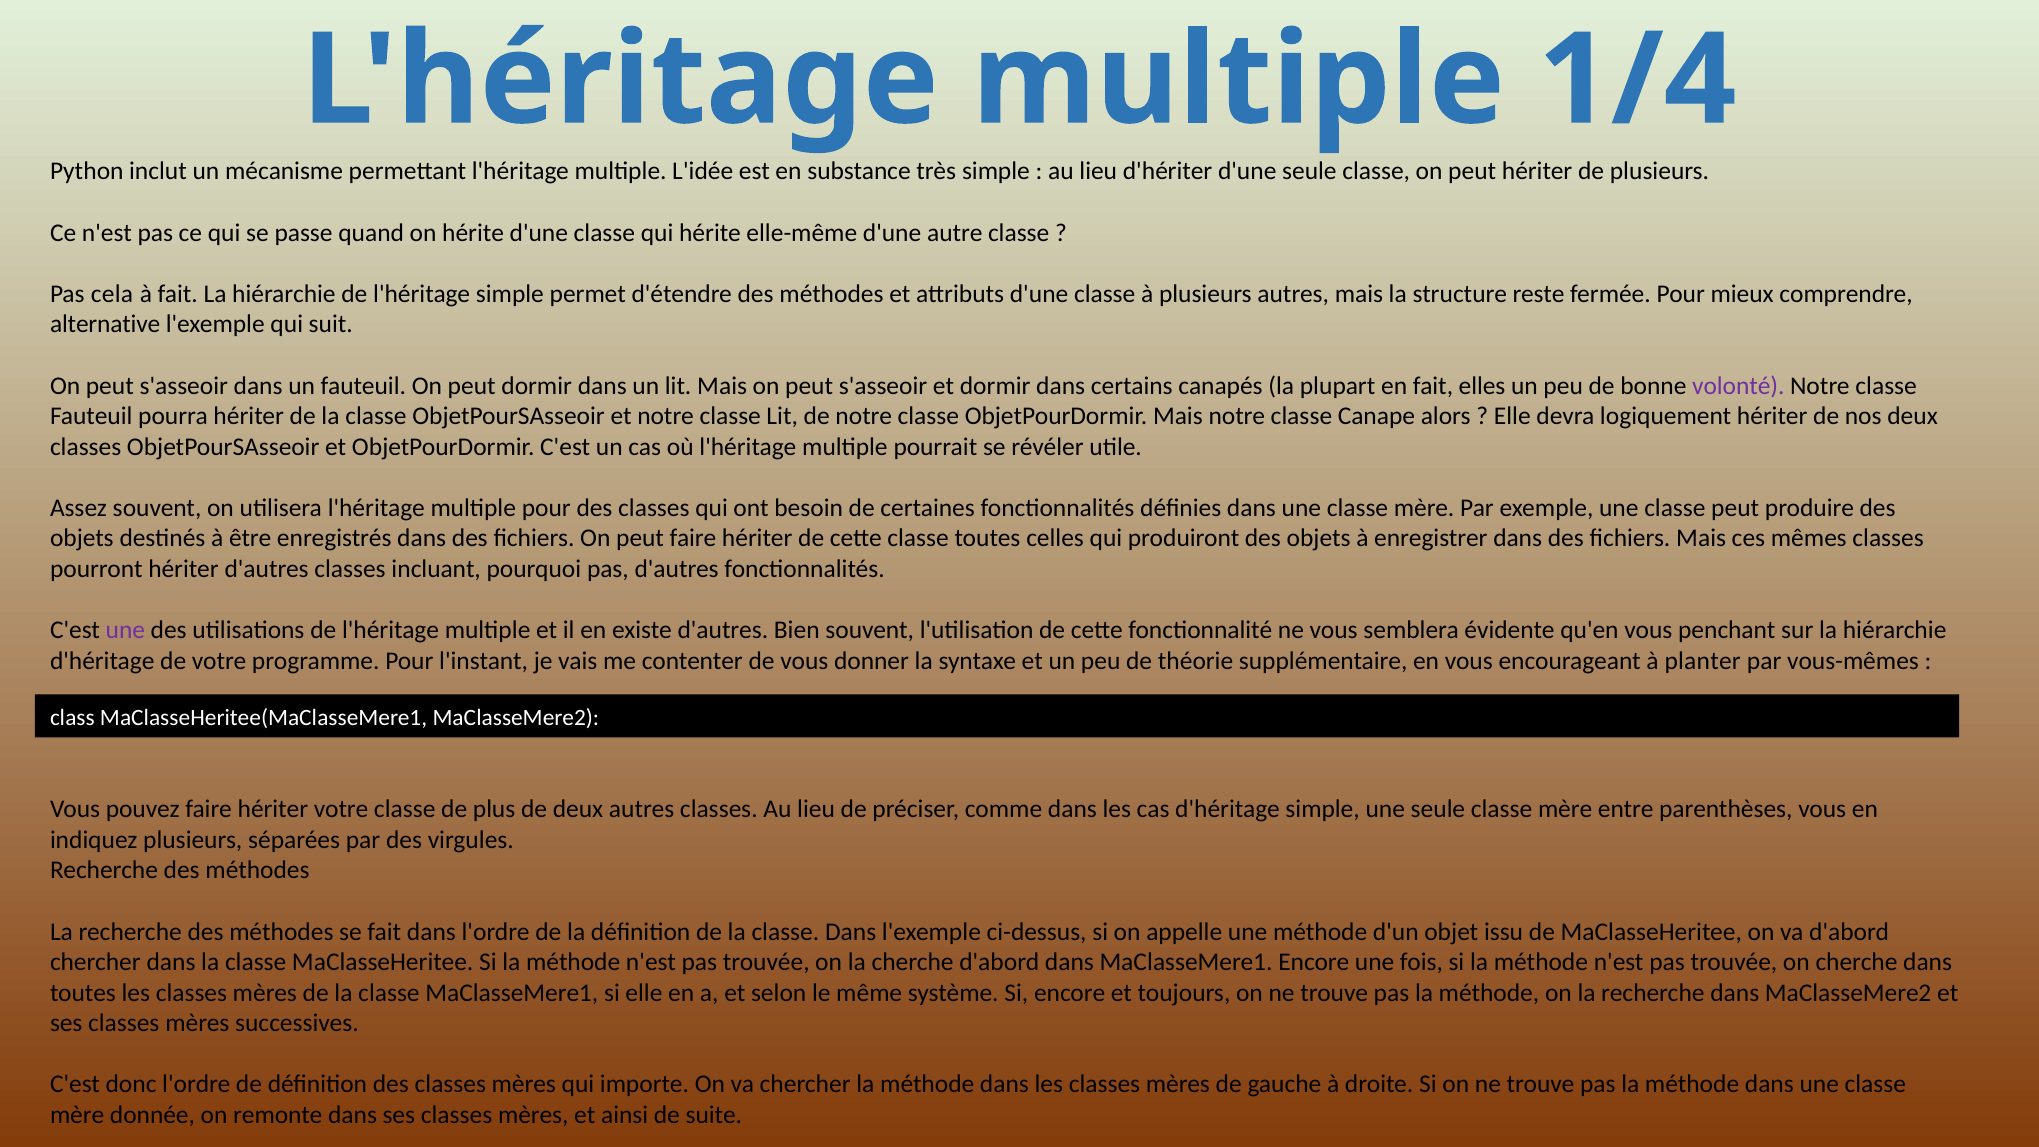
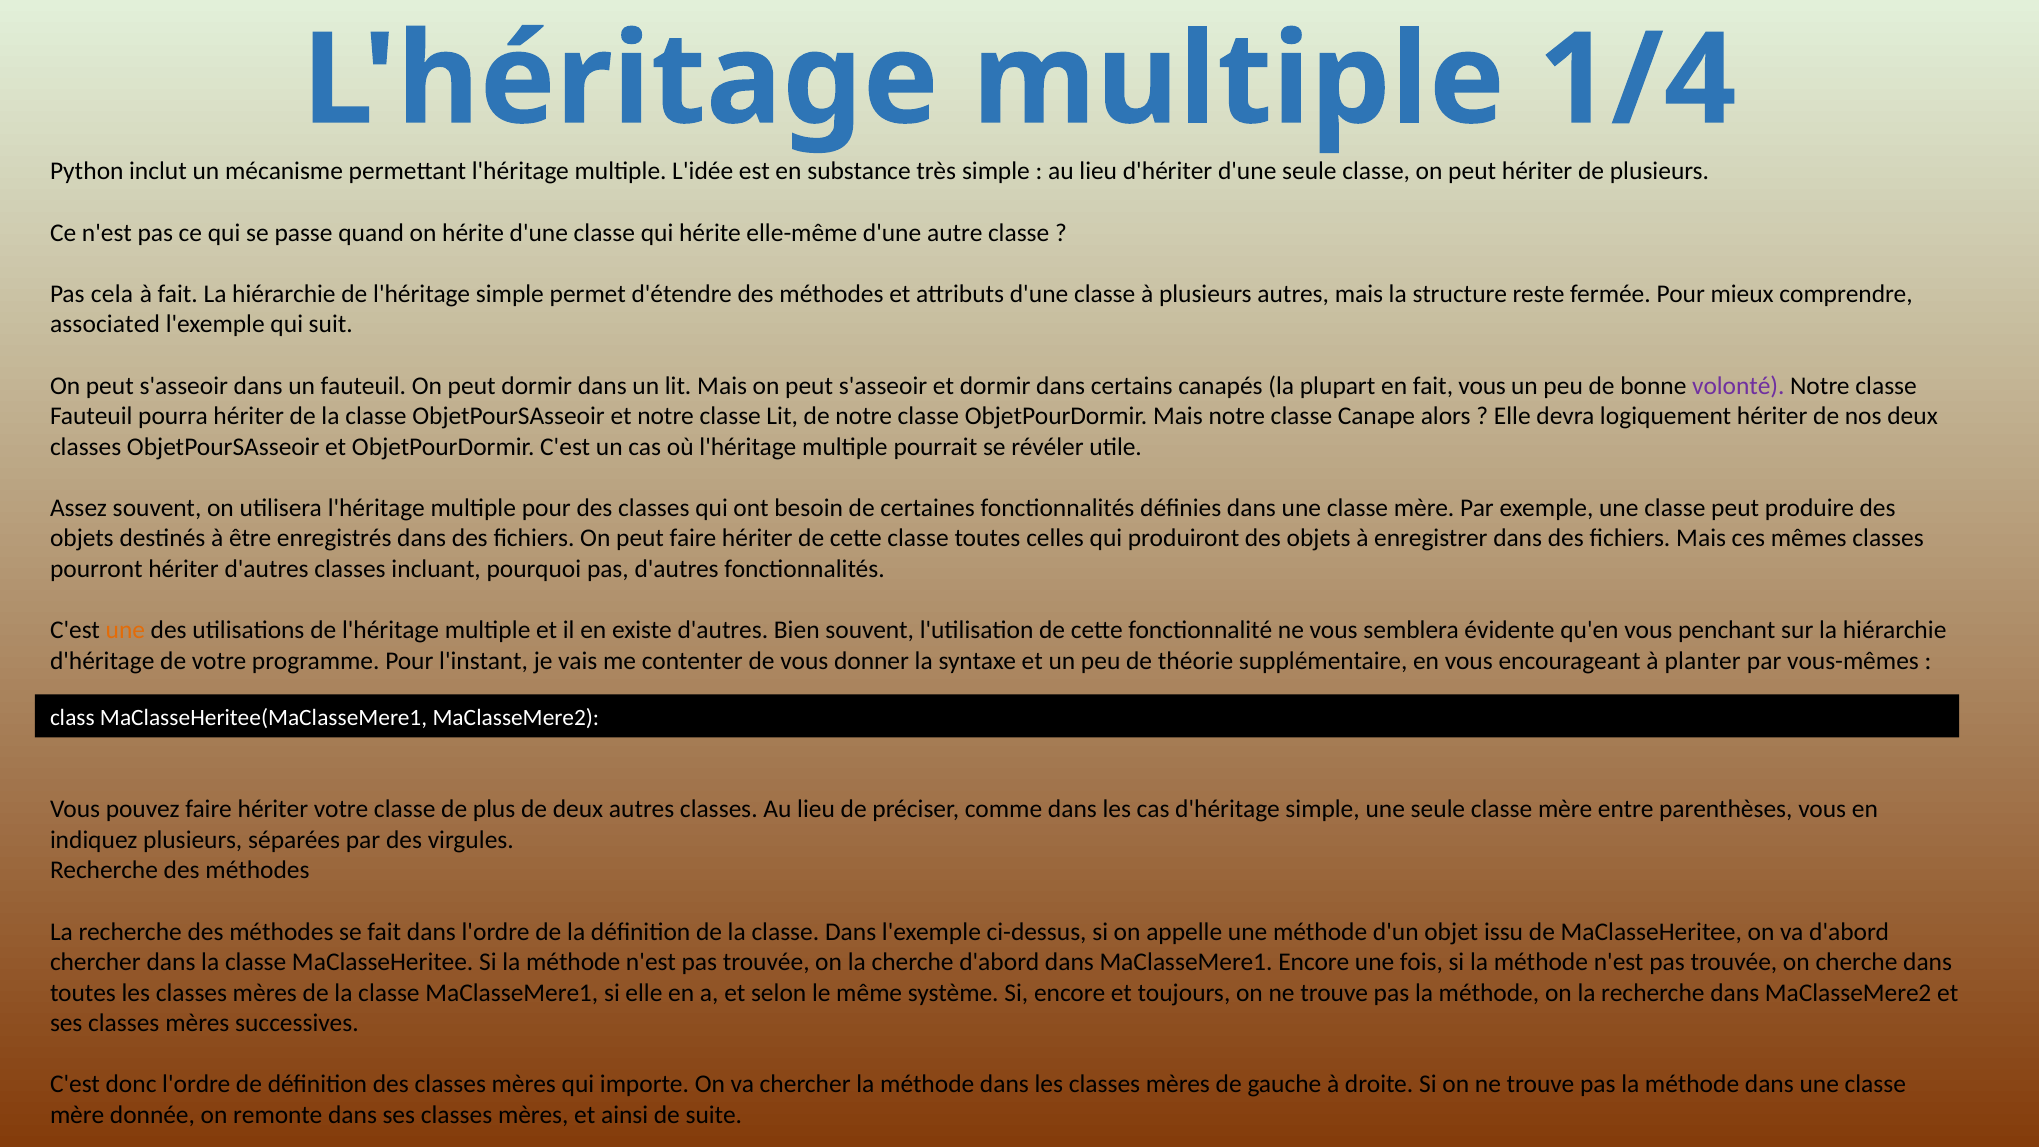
alternative: alternative -> associated (105, 324)
fait elles: elles -> vous (1482, 386)
une colour: purple -> orange (125, 630)
